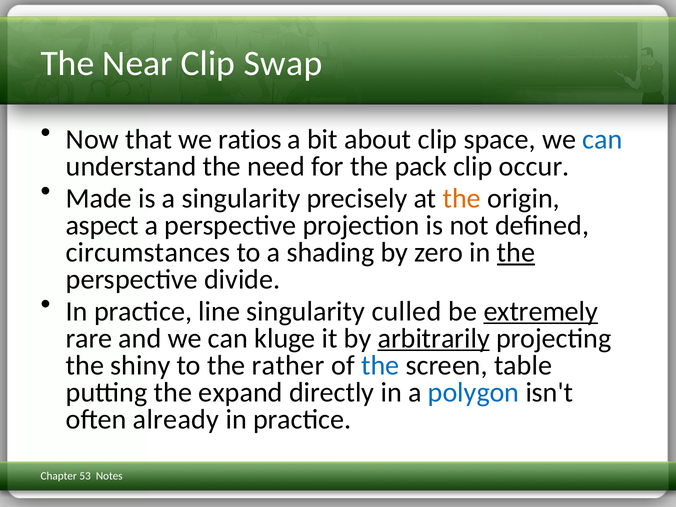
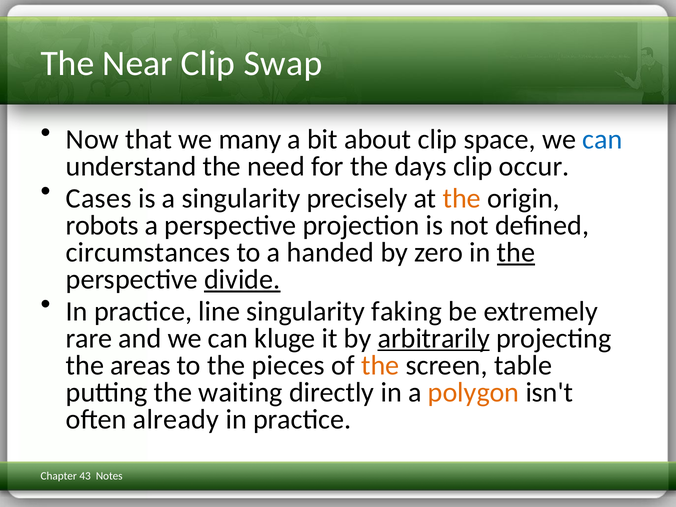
ratios: ratios -> many (250, 139)
pack: pack -> days (421, 166)
Made: Made -> Cases (99, 198)
aspect: aspect -> robots (102, 225)
shading: shading -> handed (330, 252)
divide underline: none -> present (242, 279)
culled: culled -> faking (407, 311)
extremely underline: present -> none (541, 311)
shiny: shiny -> areas (141, 365)
rather: rather -> pieces (288, 365)
the colour: blue -> orange (380, 365)
expand: expand -> waiting (241, 392)
polygon colour: blue -> orange (474, 392)
53: 53 -> 43 (85, 476)
